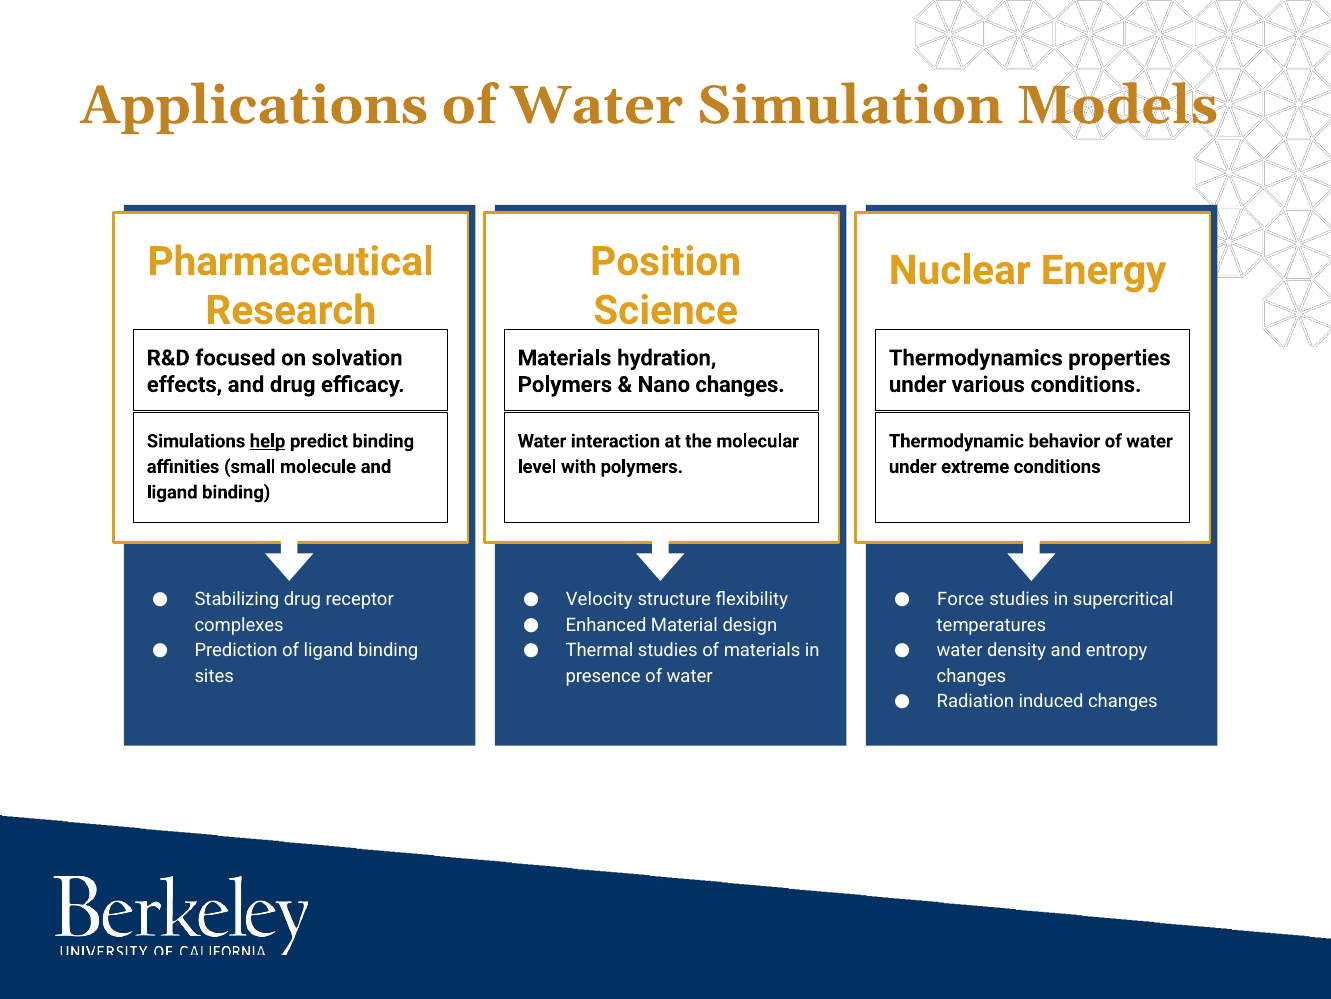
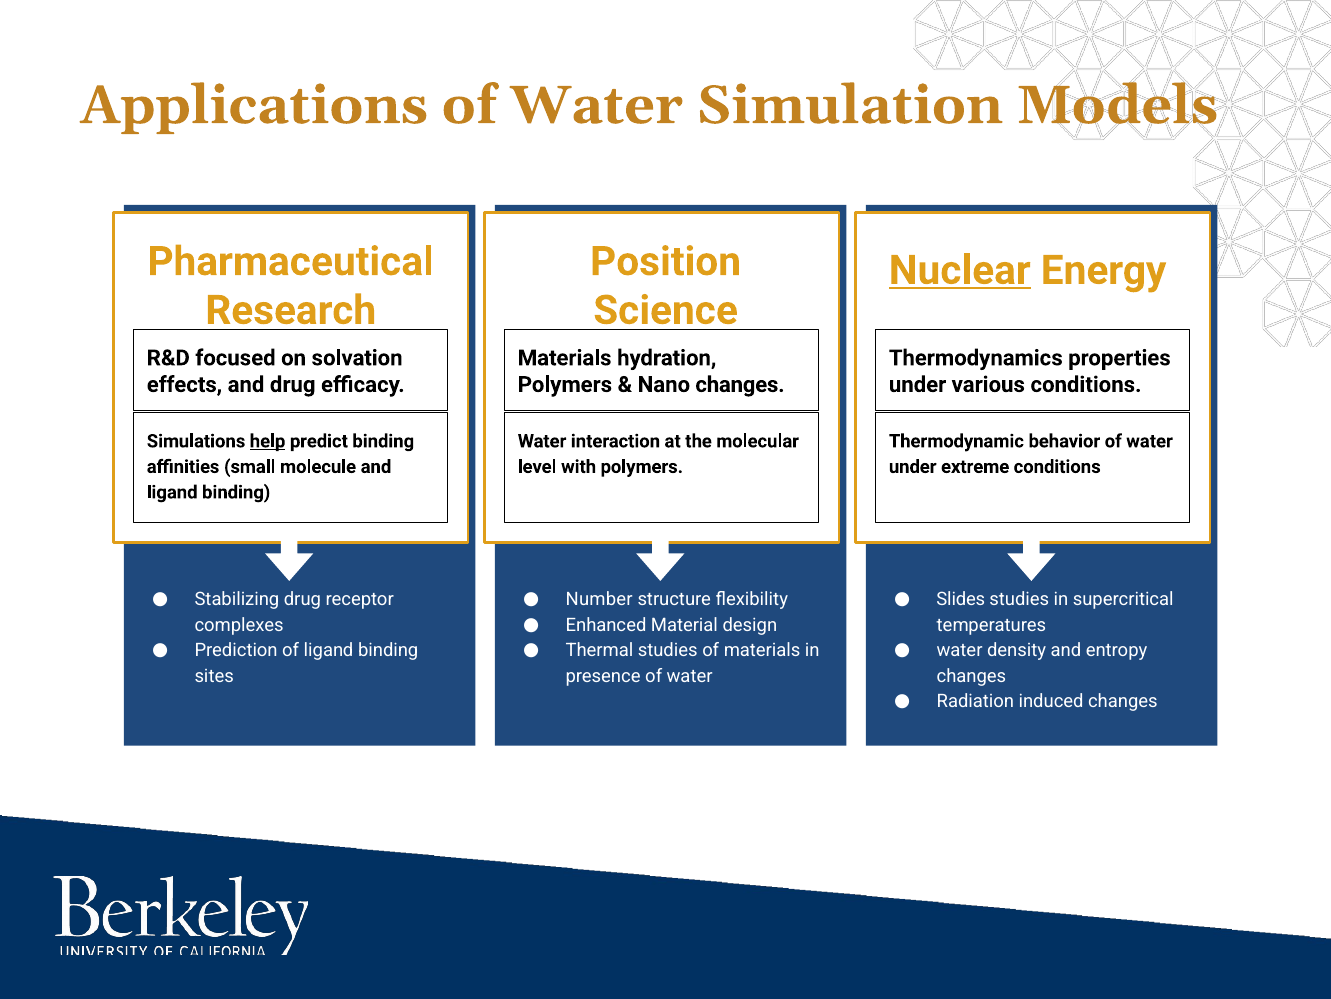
Nuclear underline: none -> present (960, 270)
Velocity: Velocity -> Number (599, 599)
Force: Force -> Slides (961, 599)
